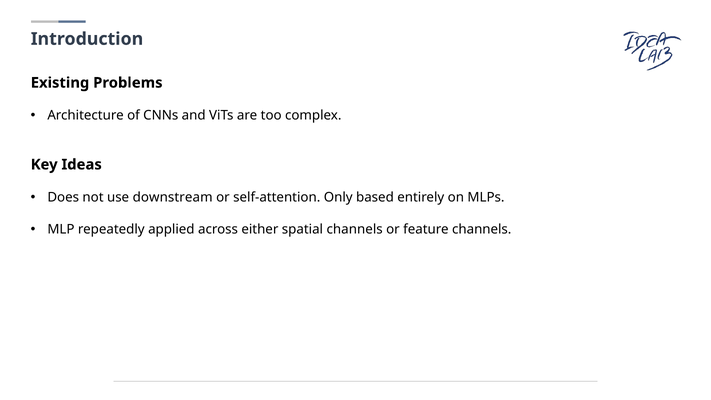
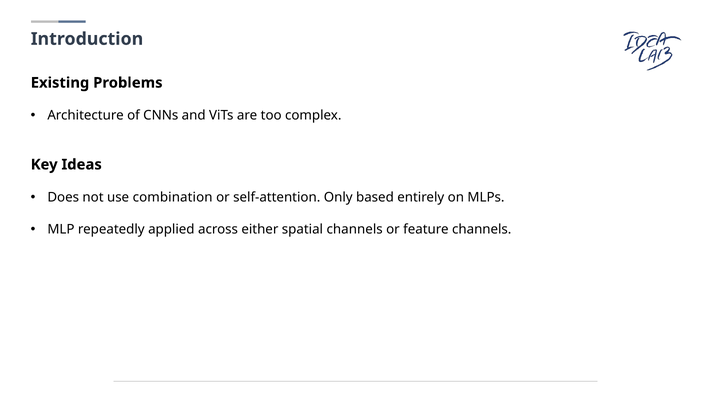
downstream: downstream -> combination (173, 197)
